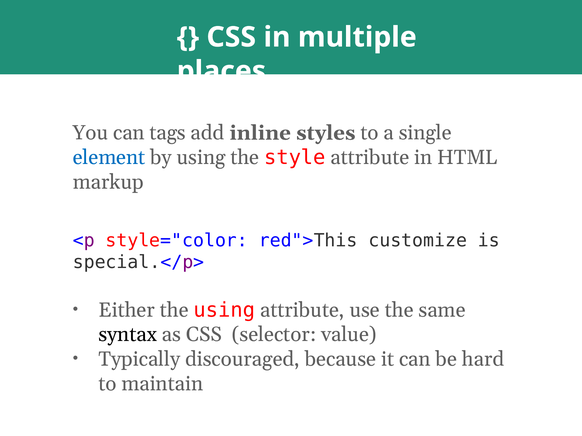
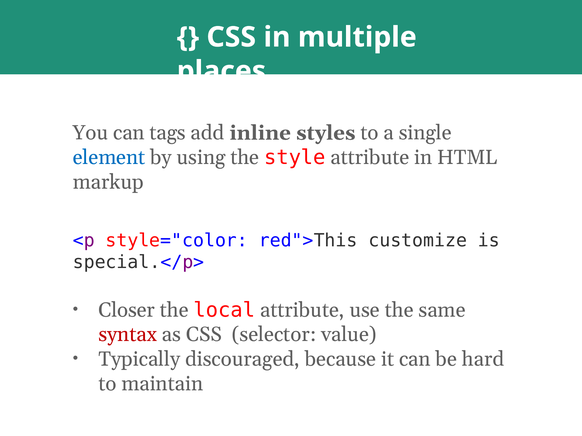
Either: Either -> Closer (127, 310)
the using: using -> local (224, 310)
syntax colour: black -> red (128, 335)
